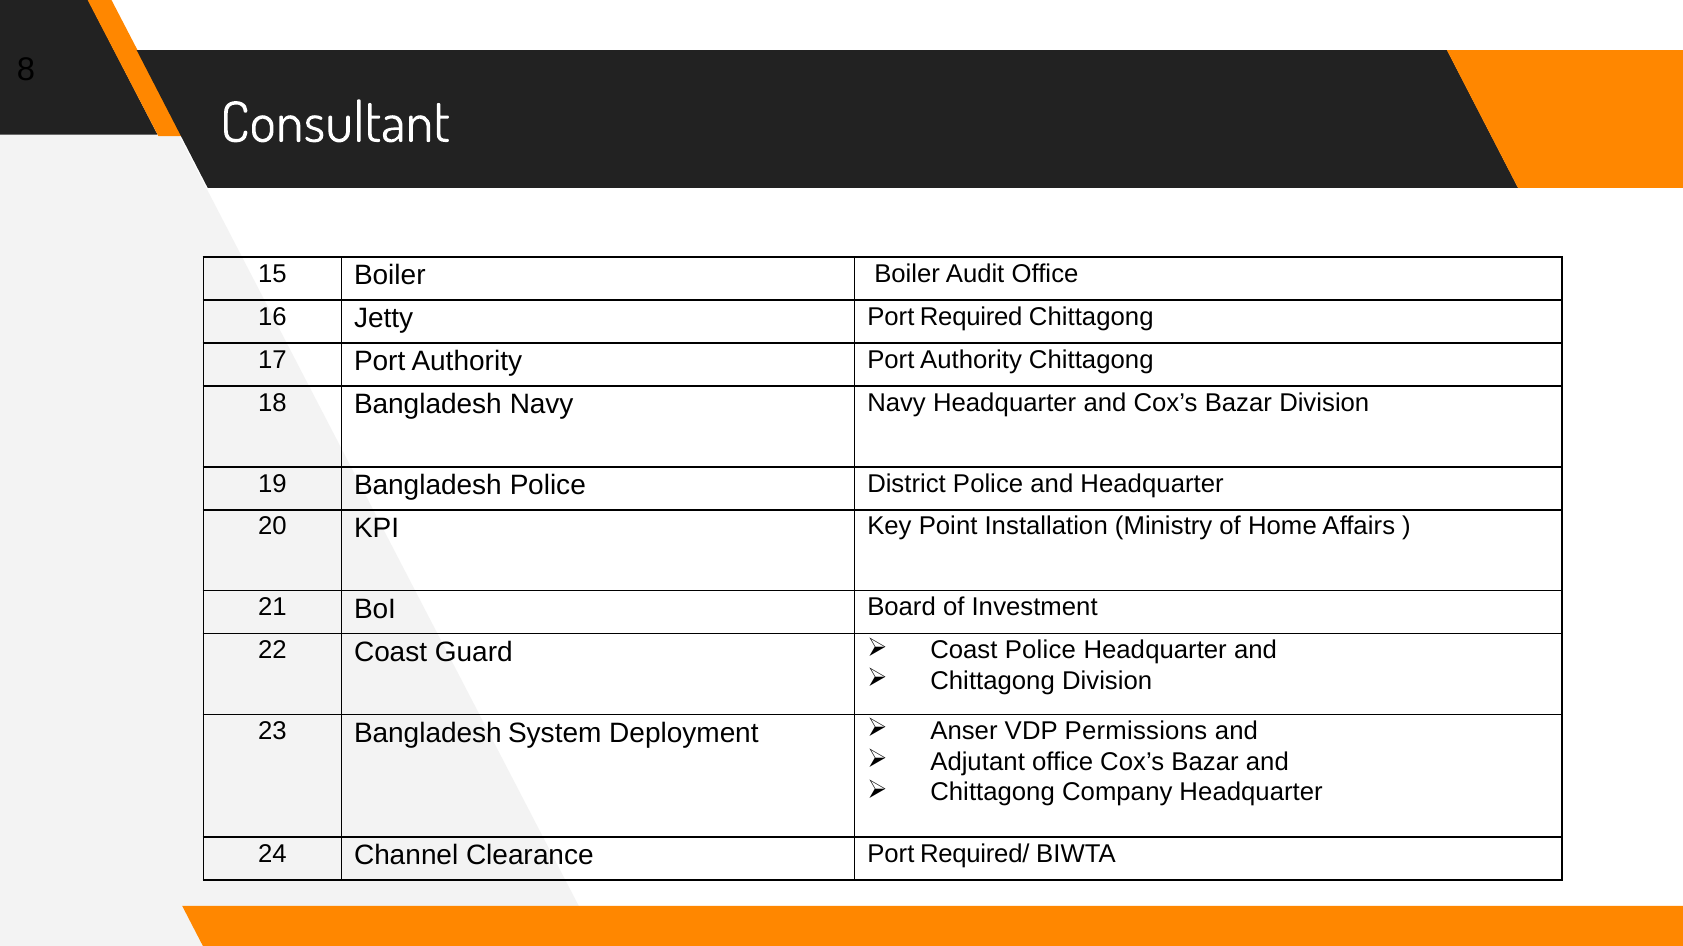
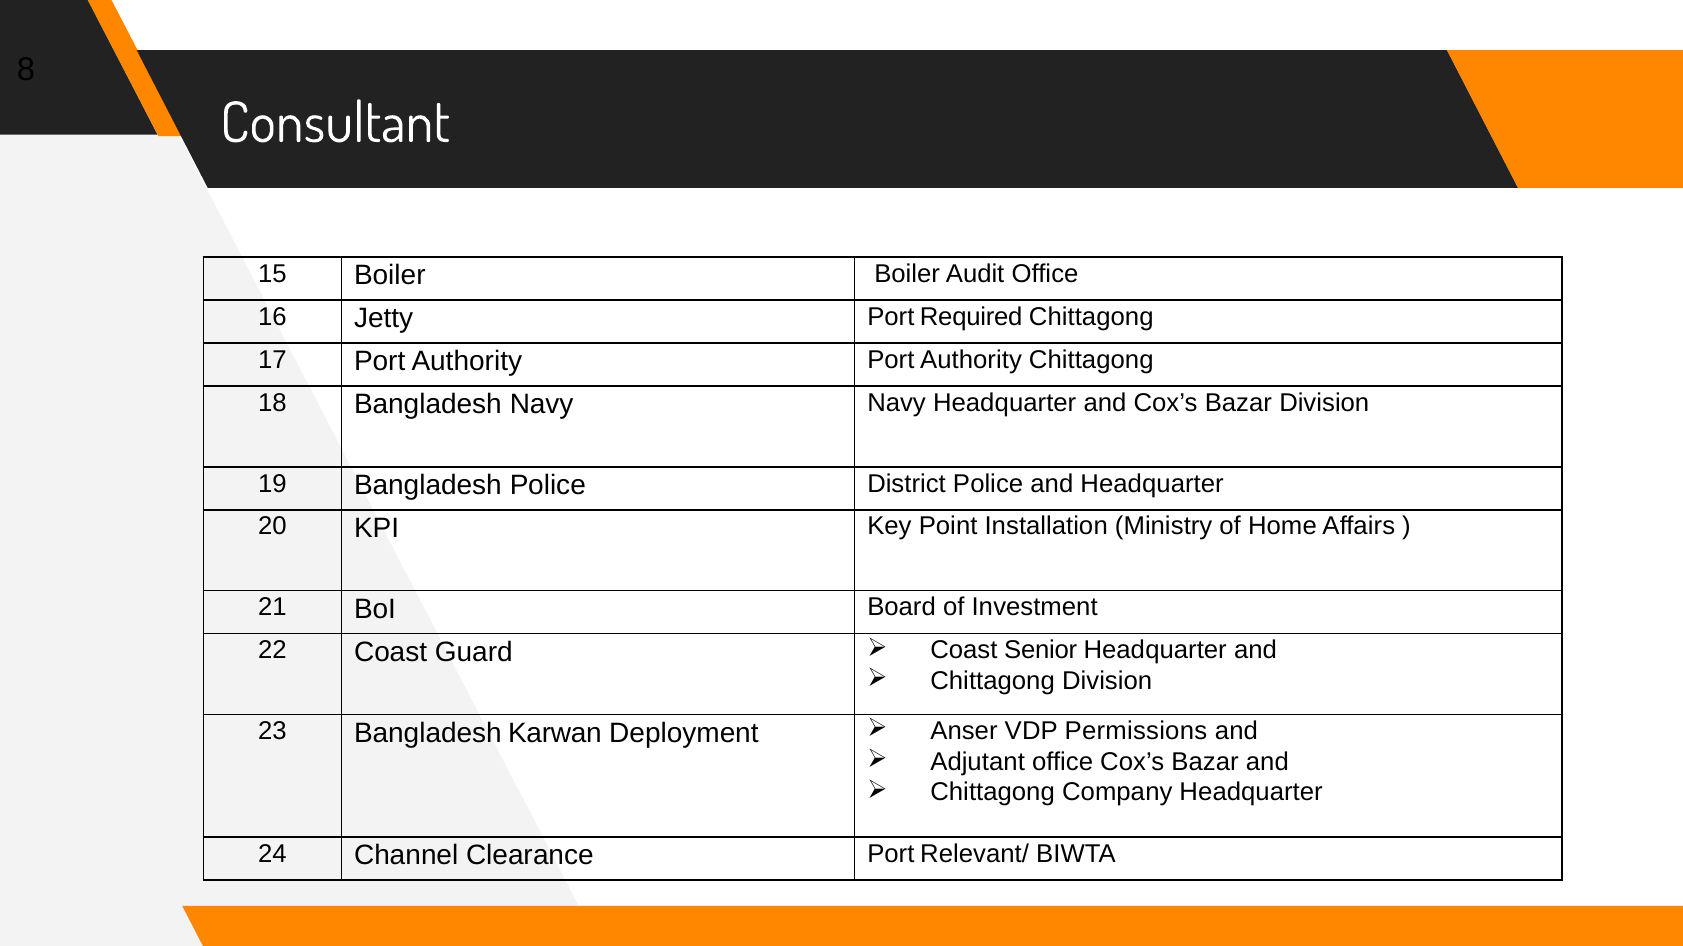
Coast Police: Police -> Senior (1041, 651)
System: System -> Karwan (555, 734)
Required/: Required/ -> Relevant/ (975, 854)
